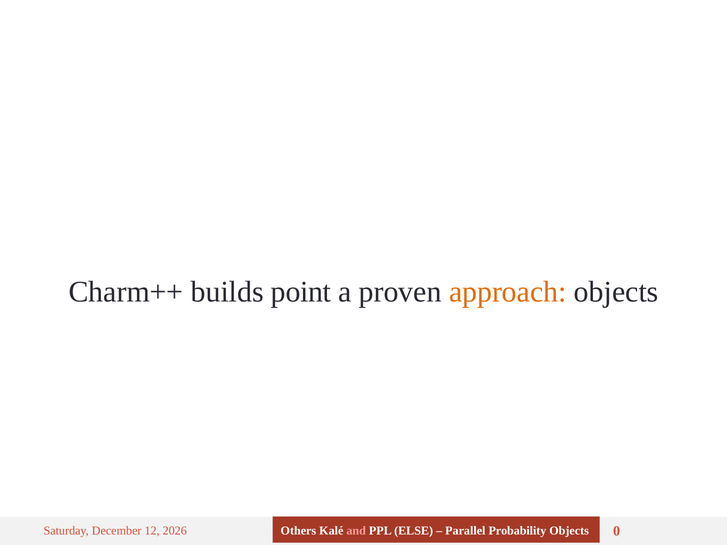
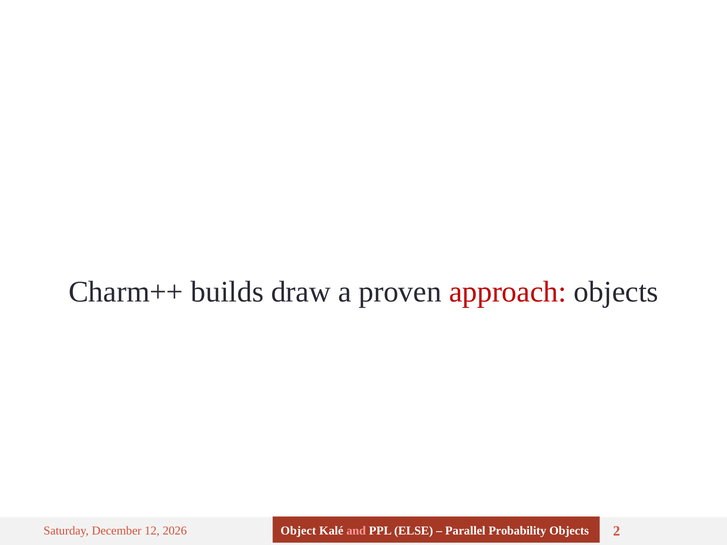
point: point -> draw (301, 292)
approach colour: orange -> red (508, 292)
Others: Others -> Object (298, 531)
0: 0 -> 2 (617, 531)
